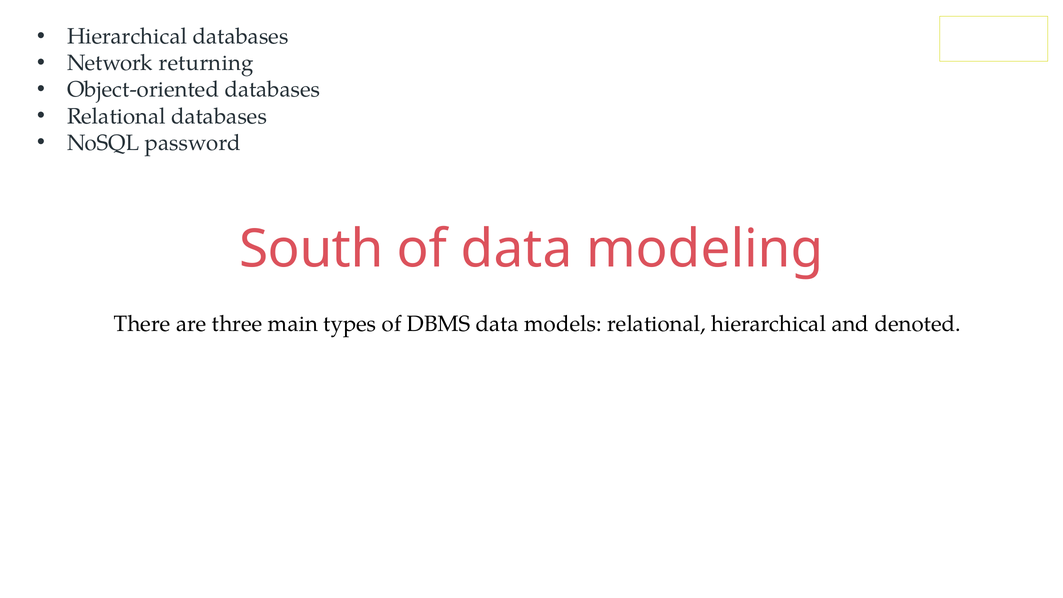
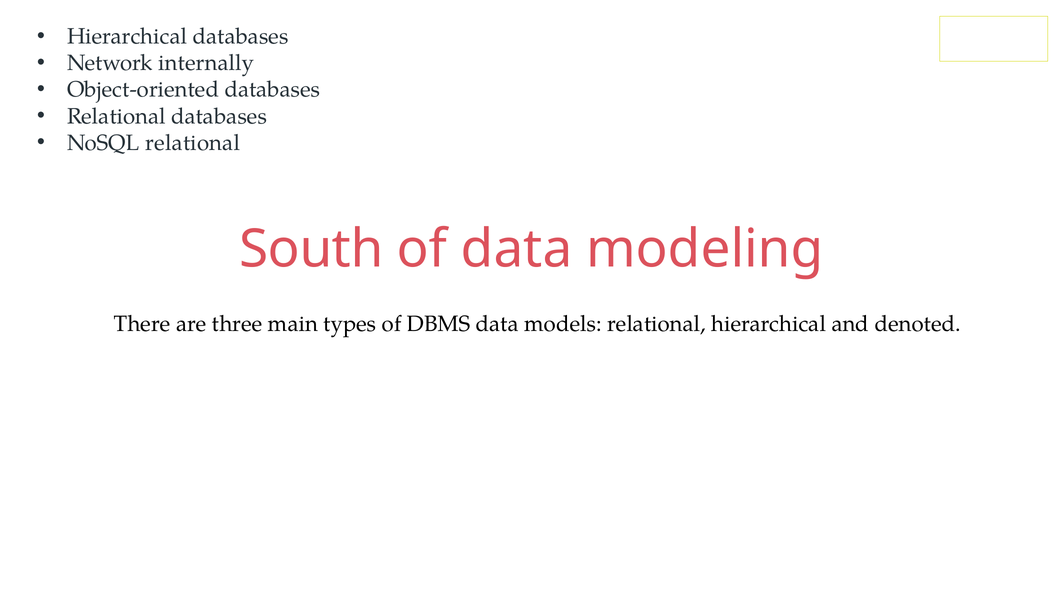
returning: returning -> internally (206, 63)
NoSQL password: password -> relational (193, 143)
